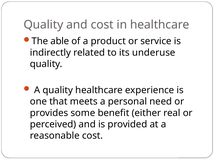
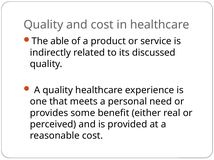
underuse: underuse -> discussed (154, 53)
